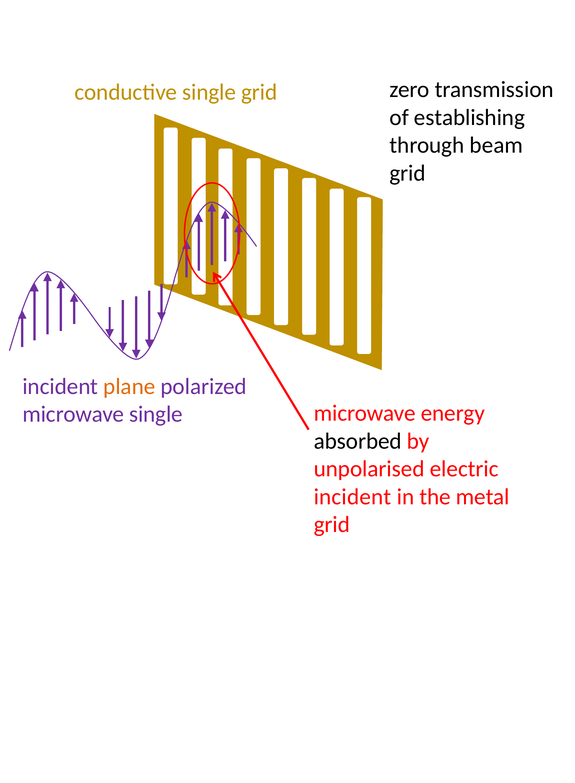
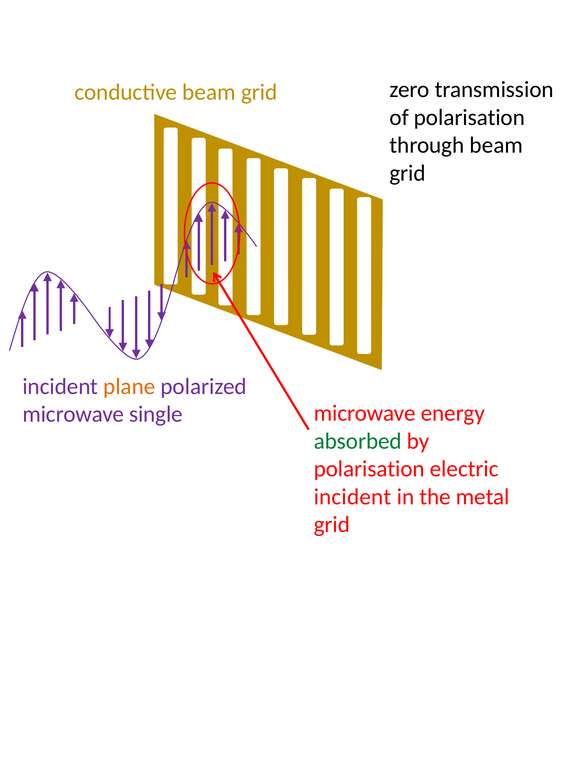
conductive single: single -> beam (209, 92)
of establishing: establishing -> polarisation (469, 117)
absorbed colour: black -> green (358, 441)
unpolarised: unpolarised -> polarisation (369, 469)
